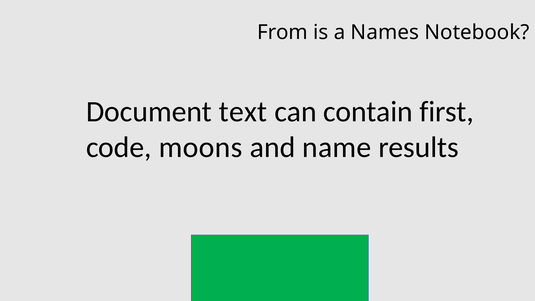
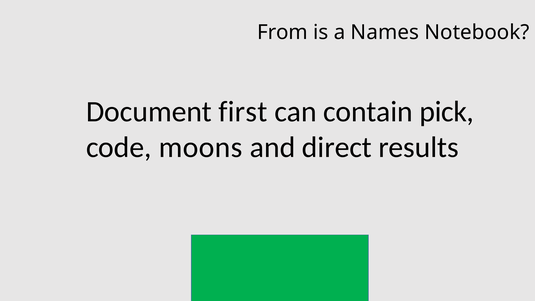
text: text -> first (243, 112)
first: first -> pick (447, 112)
name: name -> direct (337, 147)
